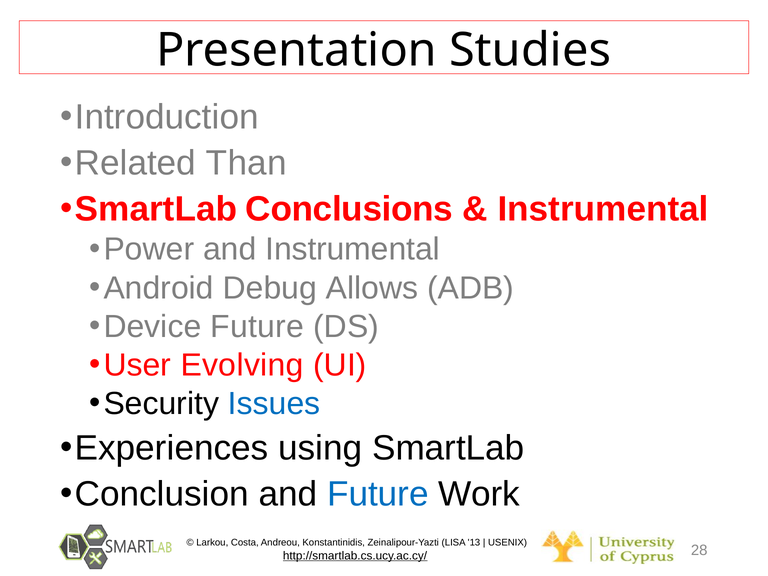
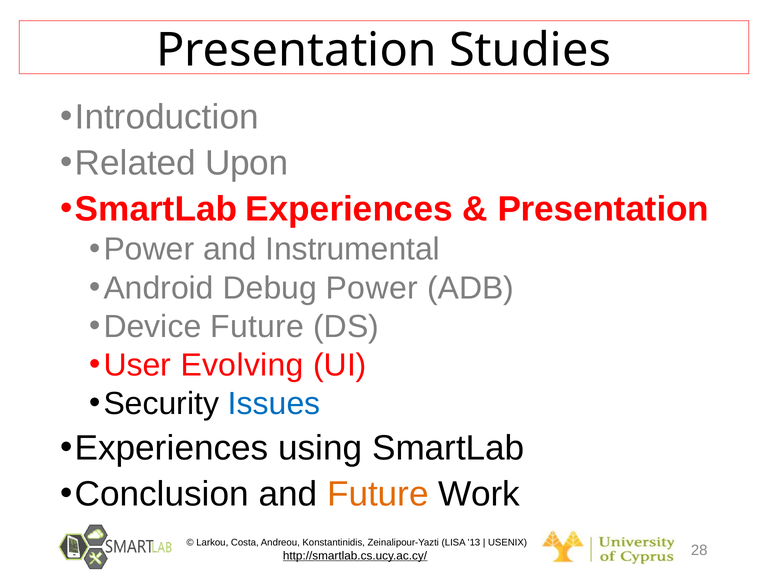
Than: Than -> Upon (247, 163)
SmartLab Conclusions: Conclusions -> Experiences (349, 209)
Instrumental: Instrumental -> Presentation (603, 209)
Debug Allows: Allows -> Power (372, 288)
Future colour: blue -> orange (378, 494)
